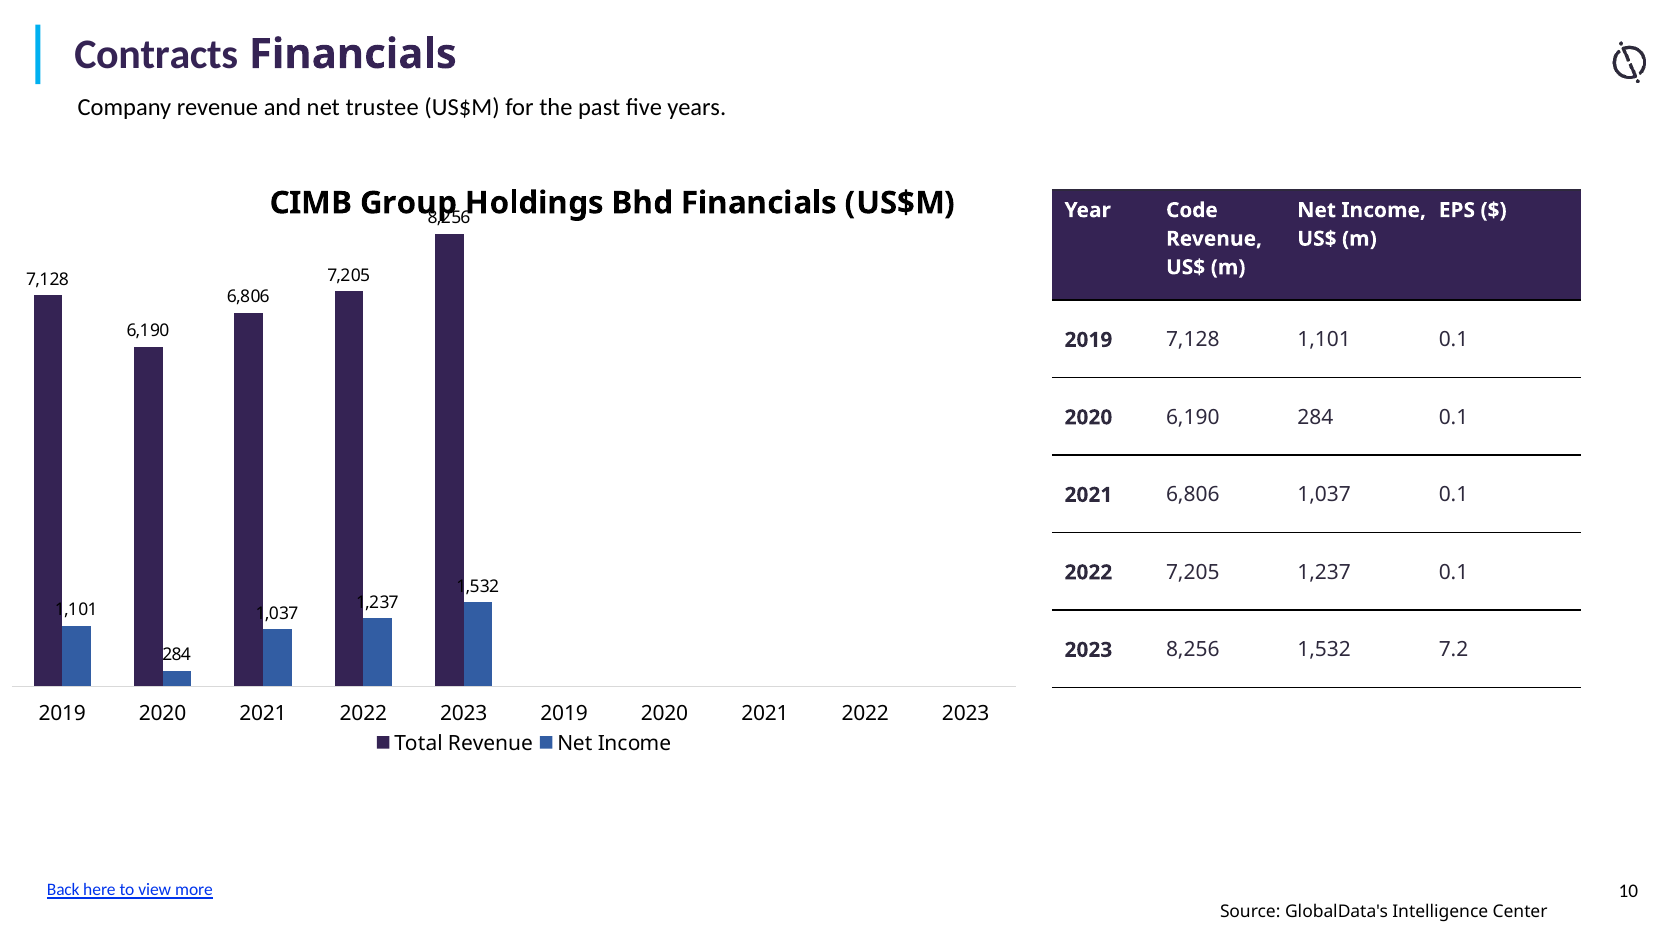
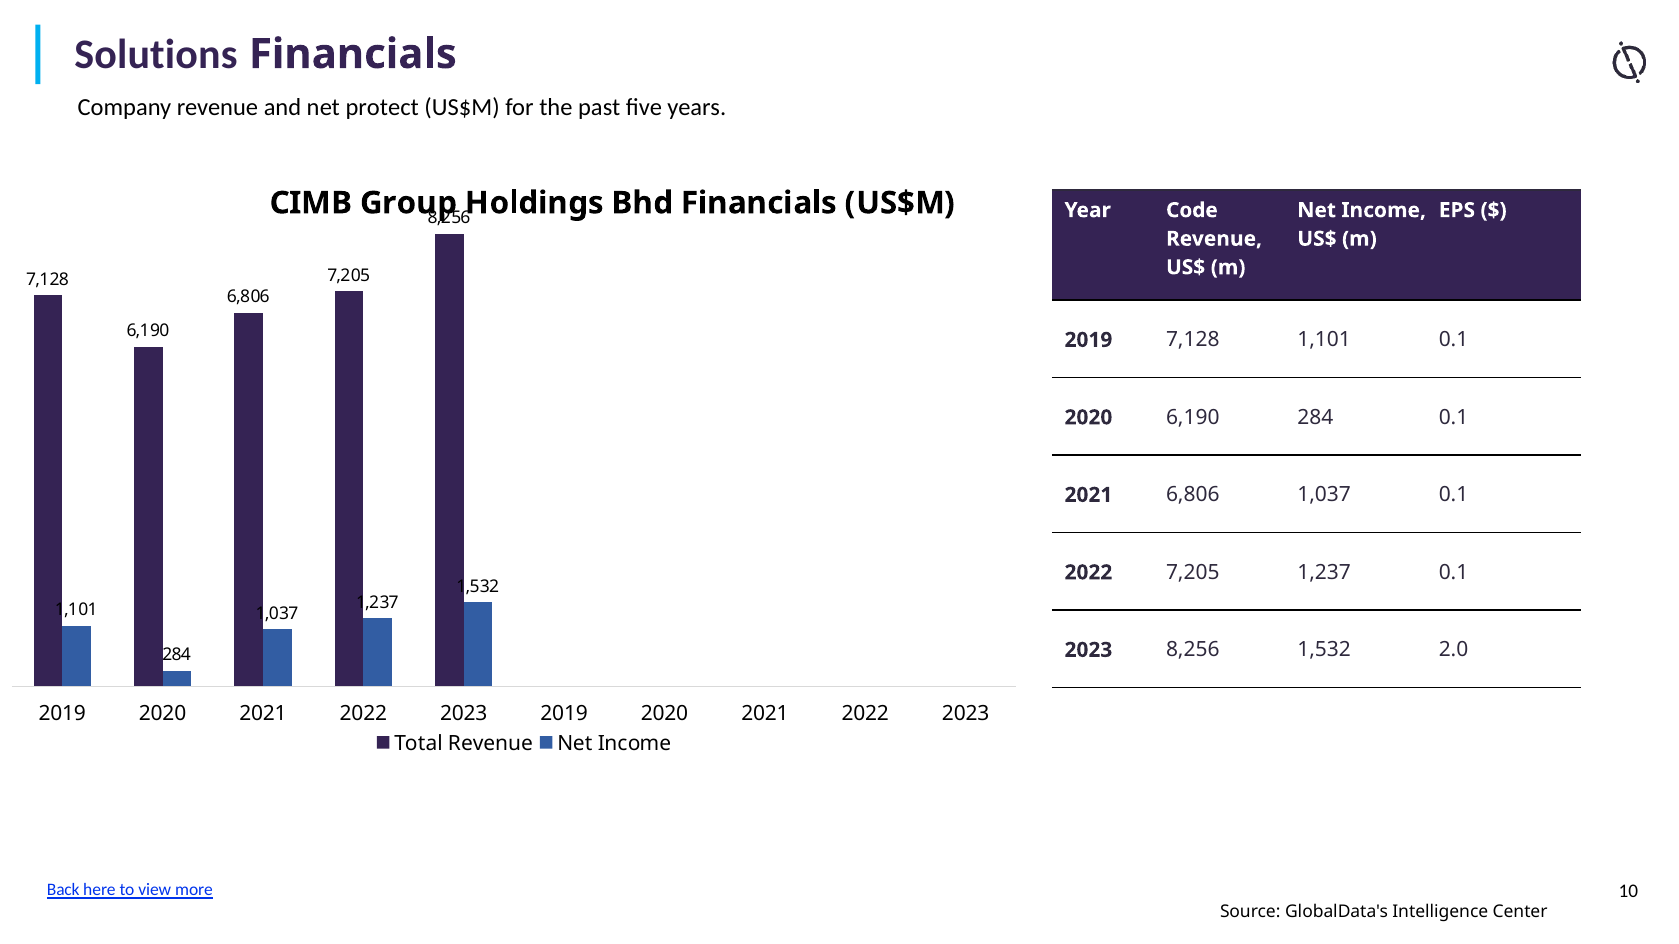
Contracts: Contracts -> Solutions (156, 54)
trustee: trustee -> protect (382, 108)
7.2: 7.2 -> 2.0 (1454, 650)
